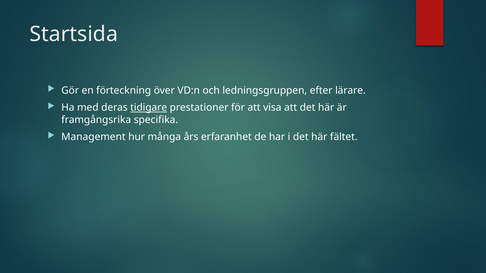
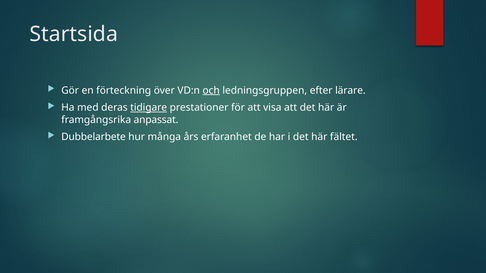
och underline: none -> present (211, 90)
specifika: specifika -> anpassat (156, 120)
Management: Management -> Dubbelarbete (94, 137)
